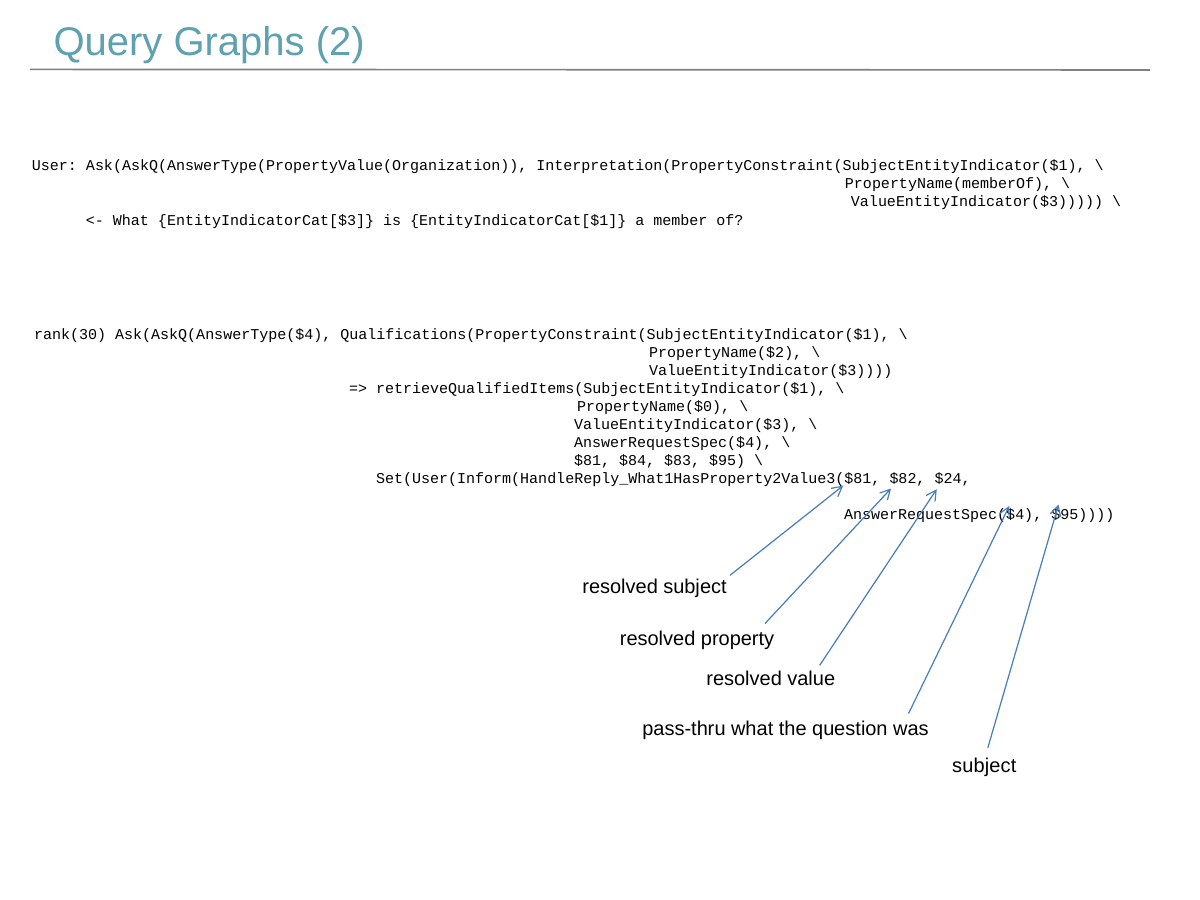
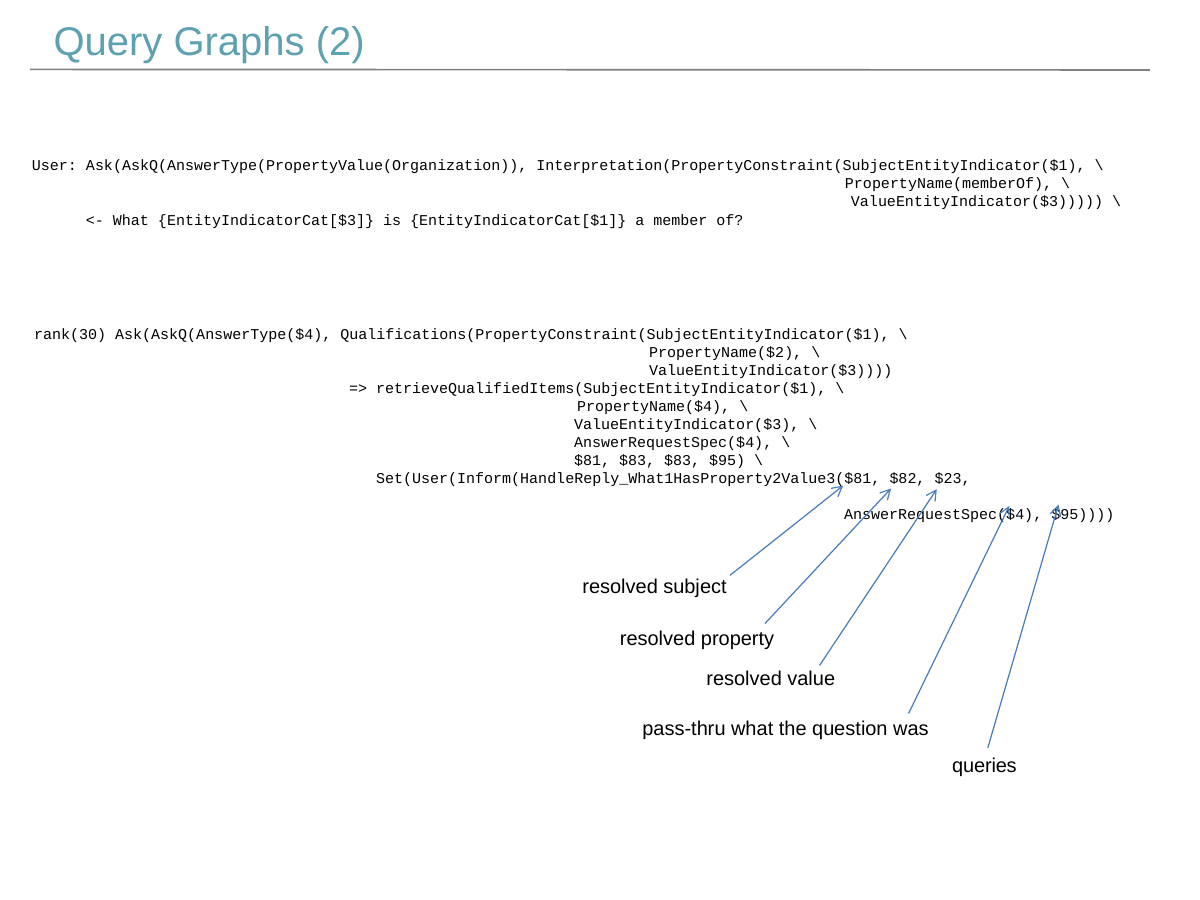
PropertyName($0: PropertyName($0 -> PropertyName($4 (654, 407)
$81 $84: $84 -> $83 (637, 461)
$24: $24 -> $23 (953, 479)
subject: subject -> queries (984, 766)
